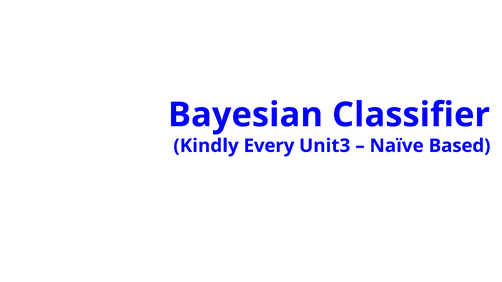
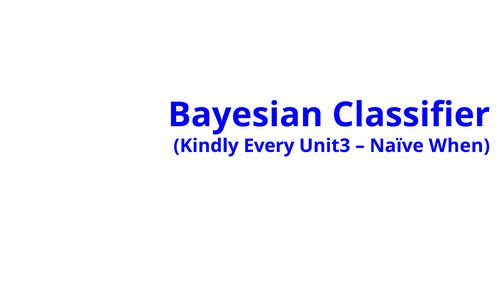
Based: Based -> When (459, 146)
